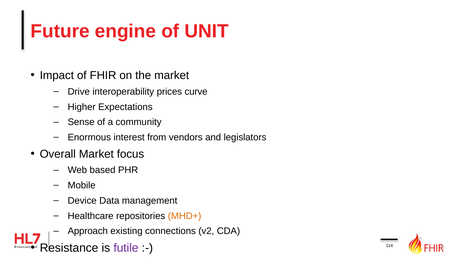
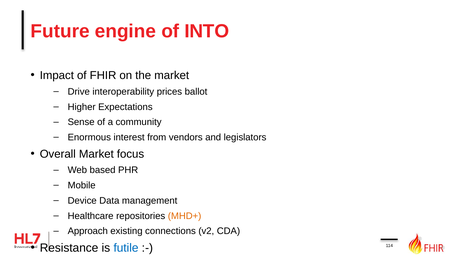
UNIT: UNIT -> INTO (207, 31)
curve: curve -> ballot (196, 92)
futile colour: purple -> blue (126, 247)
